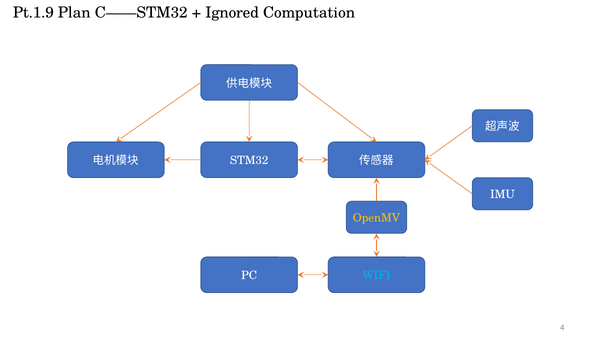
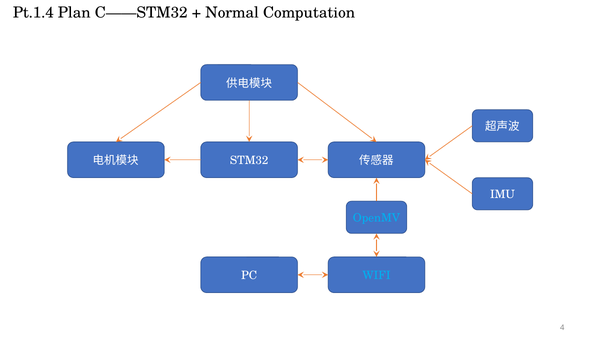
Pt.1.9: Pt.1.9 -> Pt.1.4 (33, 12)
Ignored: Ignored -> Normal (232, 12)
OpenMV colour: yellow -> light blue (376, 218)
